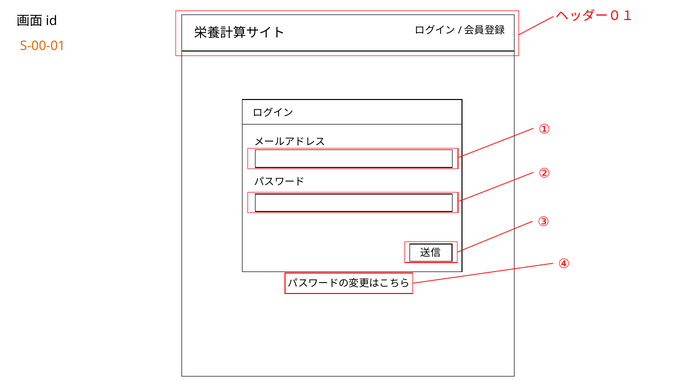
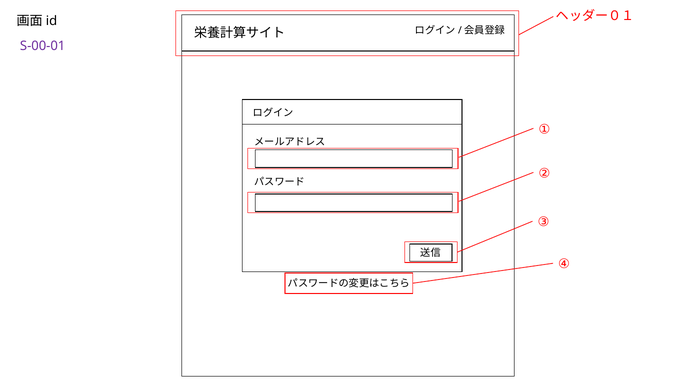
S-00-01 colour: orange -> purple (43, 46)
